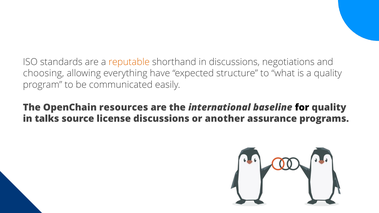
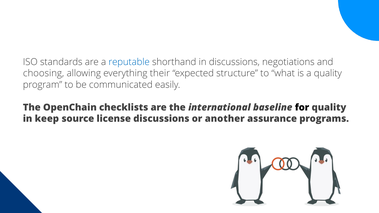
reputable colour: orange -> blue (129, 62)
have: have -> their (160, 73)
resources: resources -> checklists (124, 107)
talks: talks -> keep (47, 119)
